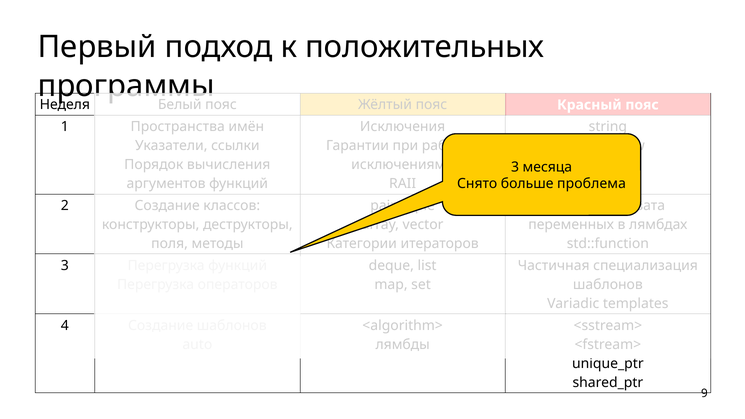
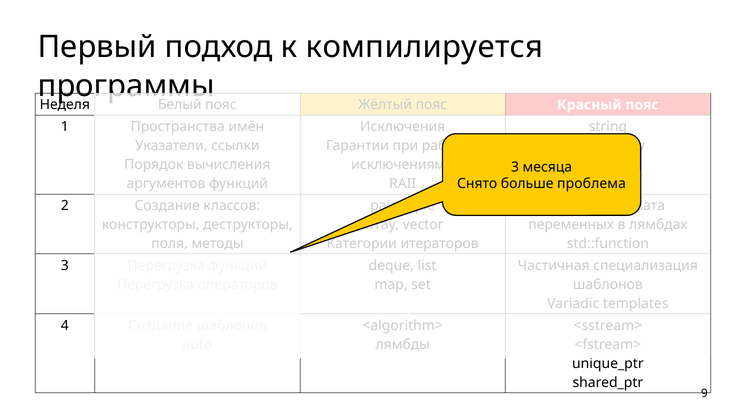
положительных: положительных -> компилируется (425, 47)
